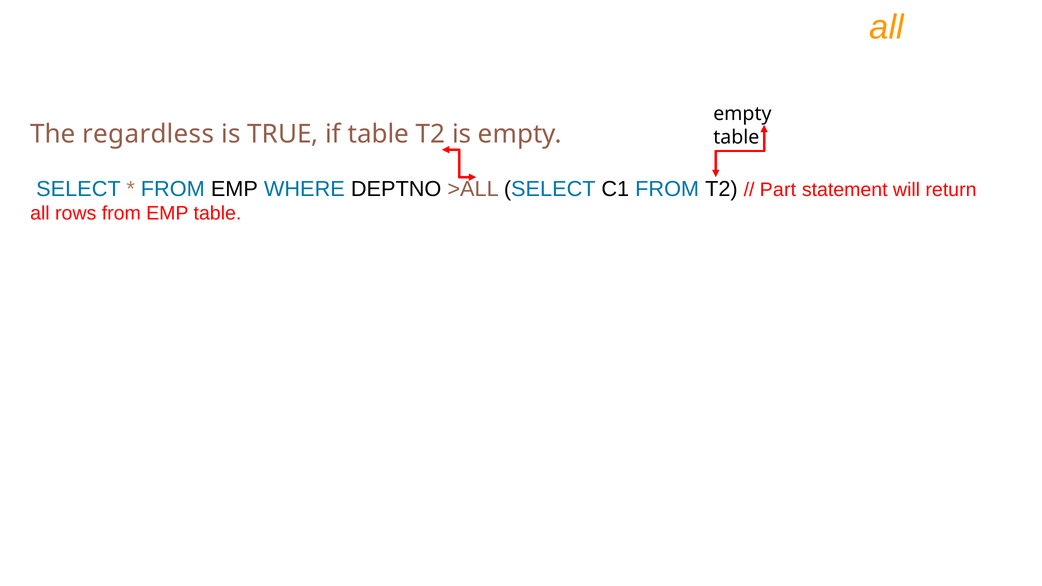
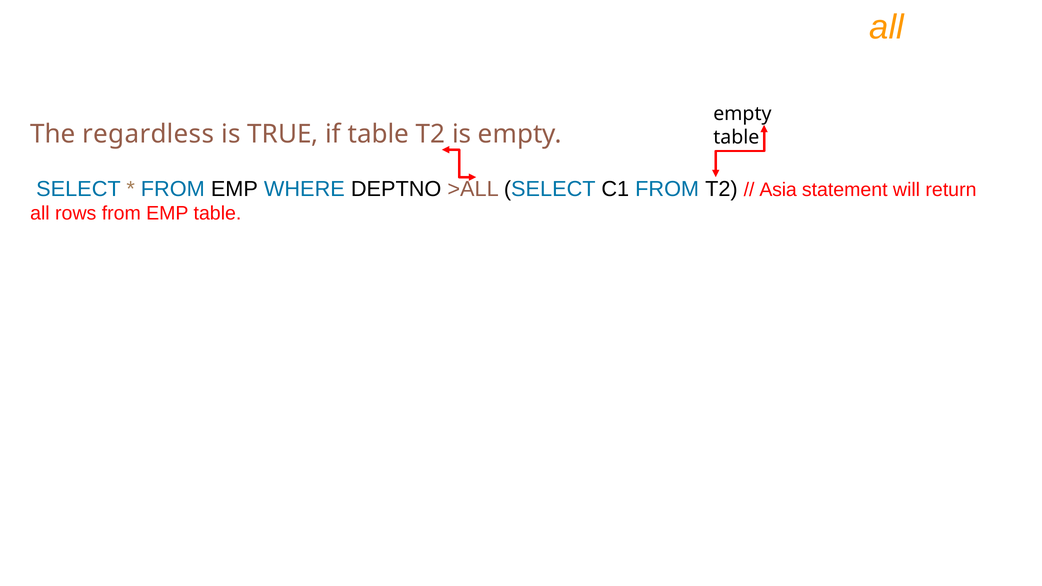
Part: Part -> Asia (778, 190)
